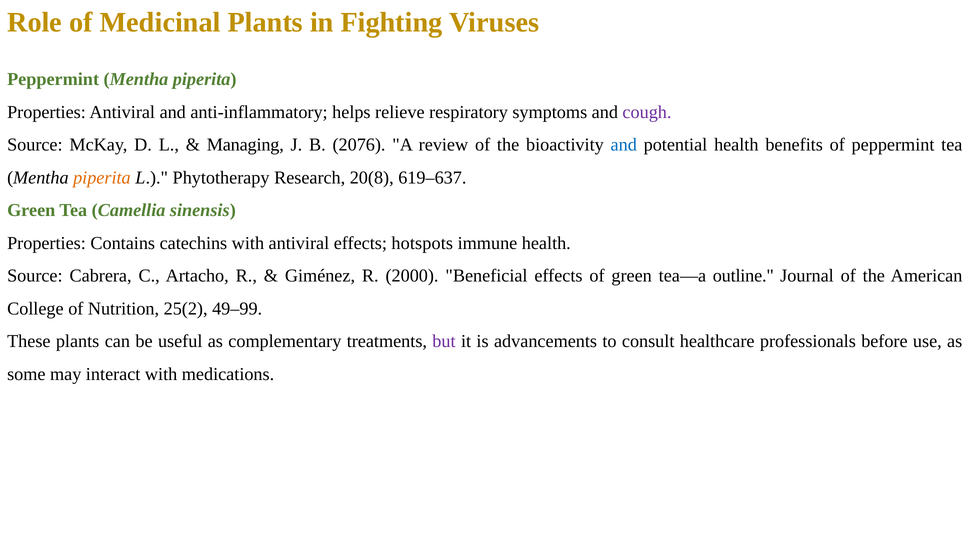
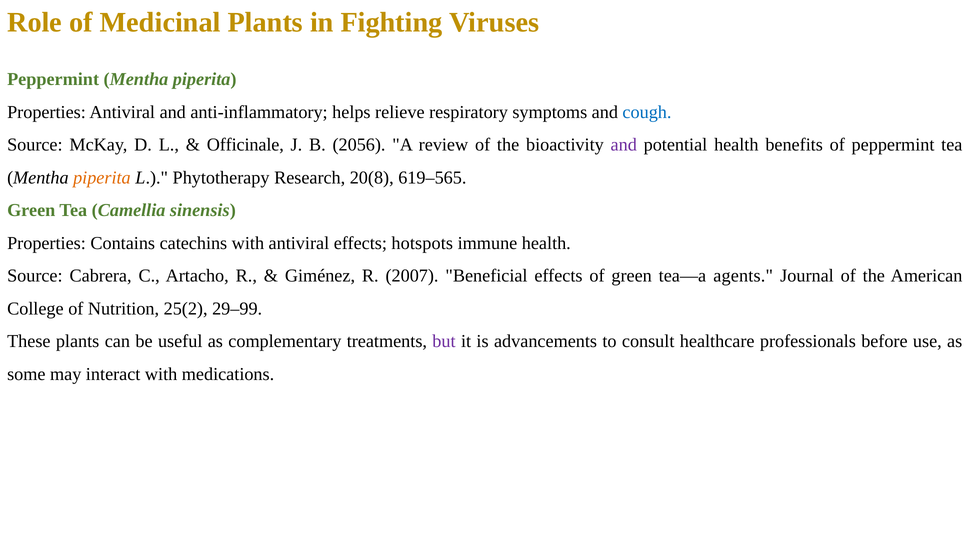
cough colour: purple -> blue (647, 112)
Managing: Managing -> Officinale (245, 145)
2076: 2076 -> 2056 (359, 145)
and colour: blue -> purple (624, 145)
619–637: 619–637 -> 619–565 (432, 178)
2000: 2000 -> 2007 (412, 276)
outline: outline -> agents (743, 276)
49–99: 49–99 -> 29–99 (237, 309)
